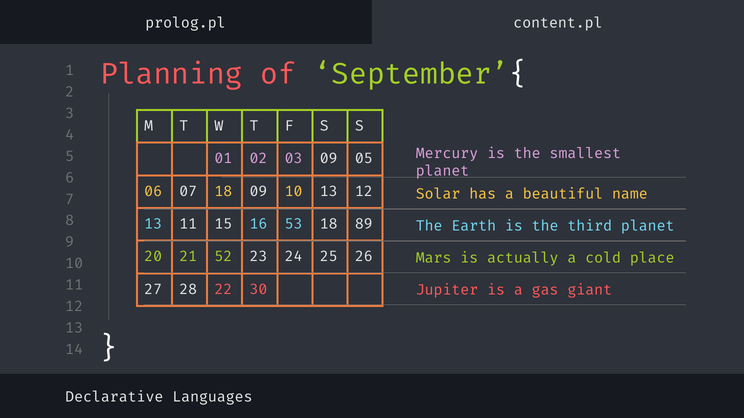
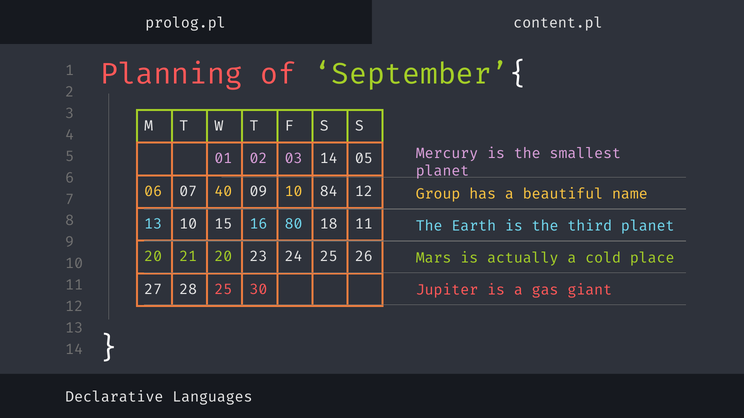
03 09: 09 -> 14 (329, 159)
07 18: 18 -> 40 (223, 192)
10 13: 13 -> 84 (329, 192)
Solar: Solar -> Group (438, 194)
13 11: 11 -> 10 (188, 224)
53: 53 -> 80 (294, 224)
18 89: 89 -> 11 (364, 224)
21 52: 52 -> 20 (223, 257)
28 22: 22 -> 25 (223, 290)
